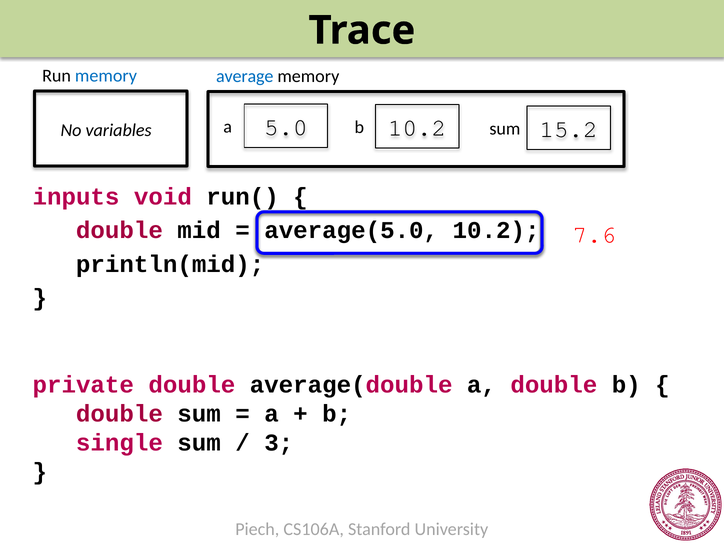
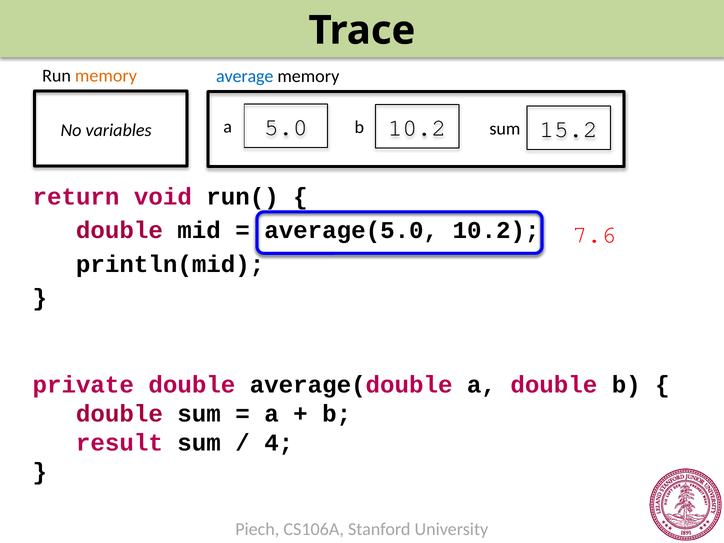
memory colour: blue -> orange (106, 76)
inputs: inputs -> return (76, 197)
single: single -> result (119, 443)
3: 3 -> 4 (279, 443)
